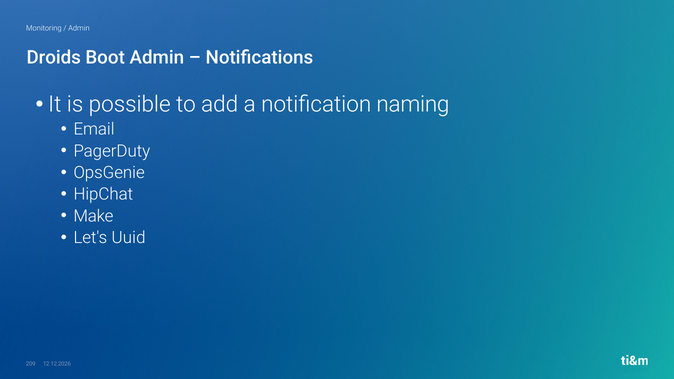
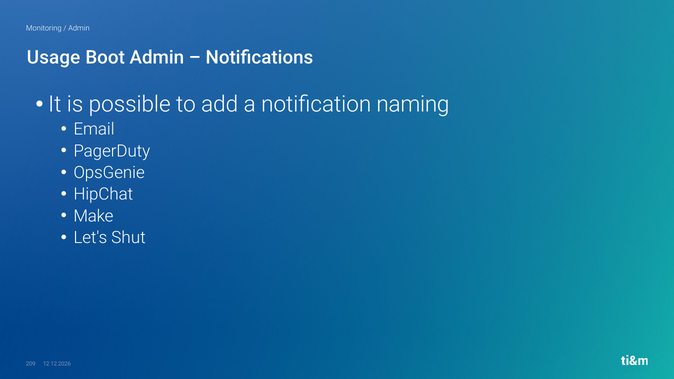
Droids: Droids -> Usage (54, 58)
Uuid: Uuid -> Shut (129, 238)
